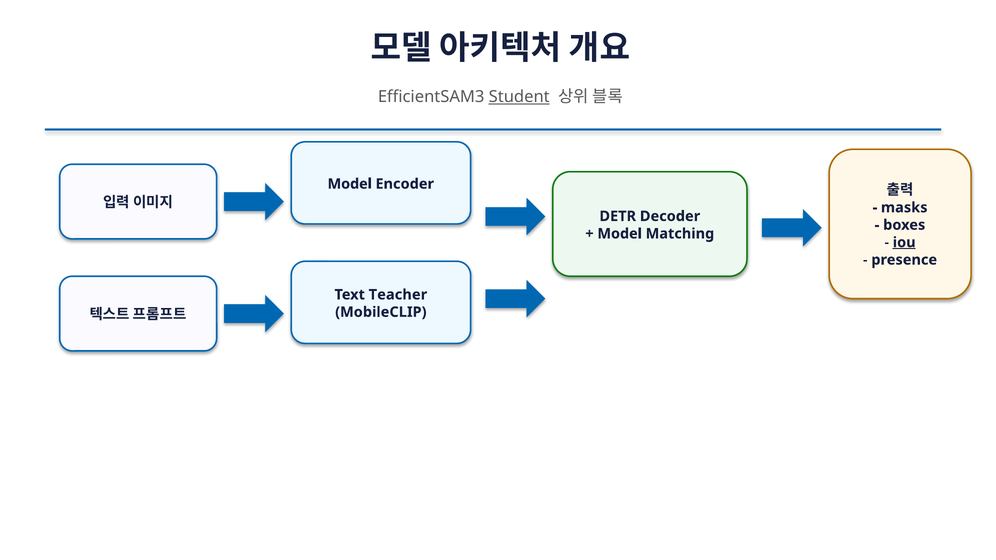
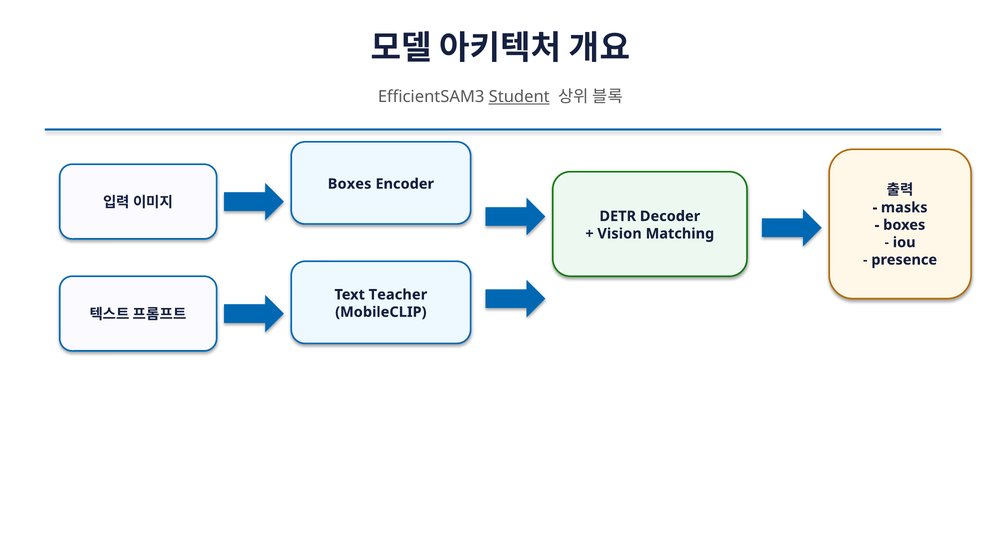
Model: Model -> Boxes (350, 184)
Model: Model -> Vision (620, 234)
iou underline: present -> none (904, 243)
